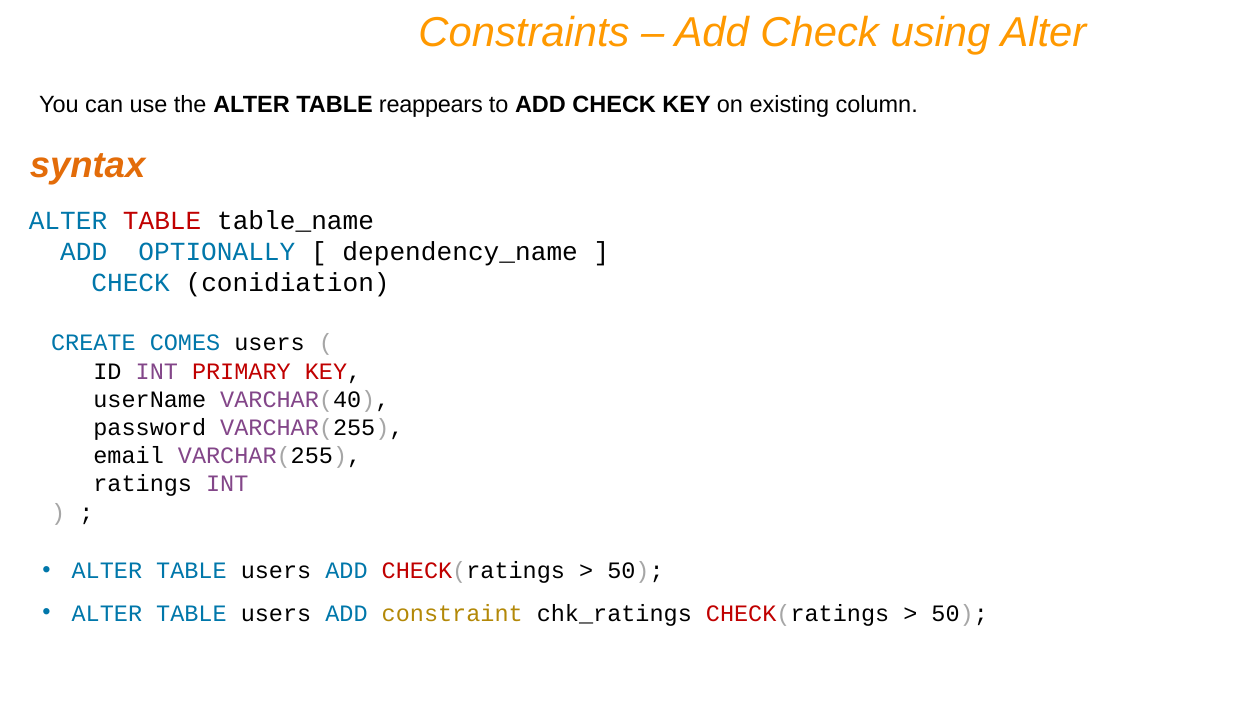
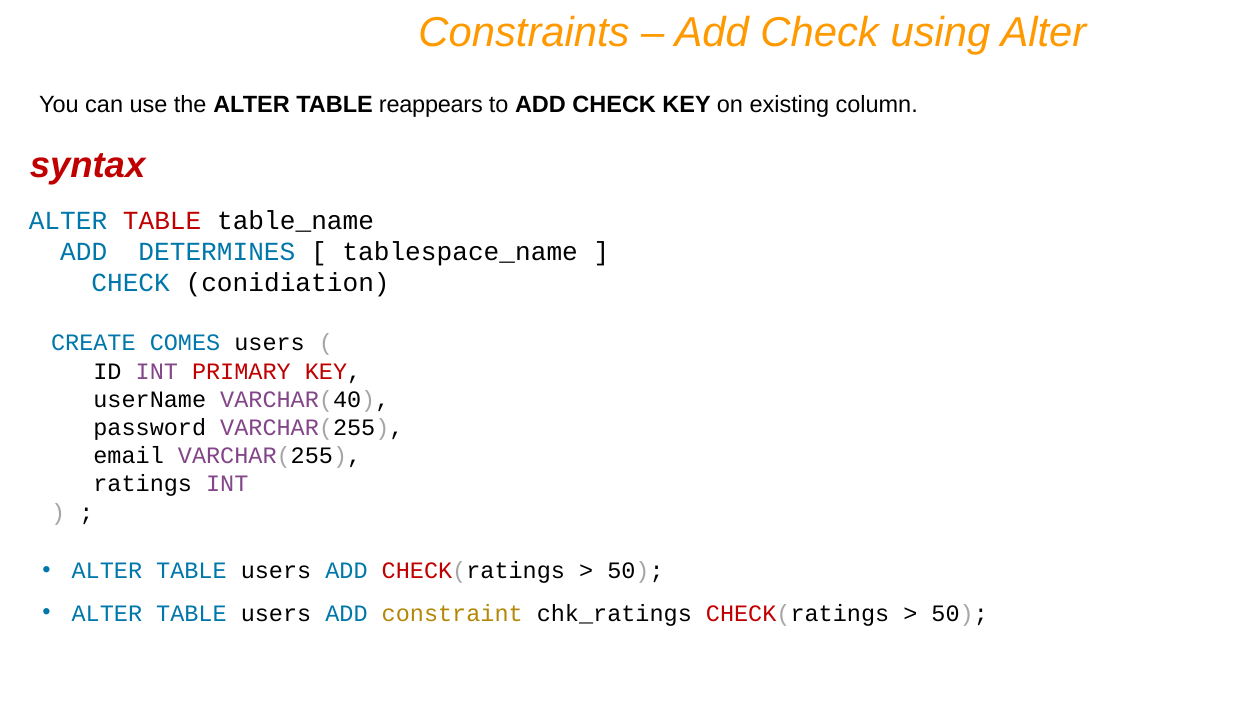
syntax colour: orange -> red (88, 165)
OPTIONALLY: OPTIONALLY -> DETERMINES (217, 252)
dependency_name: dependency_name -> tablespace_name (460, 252)
